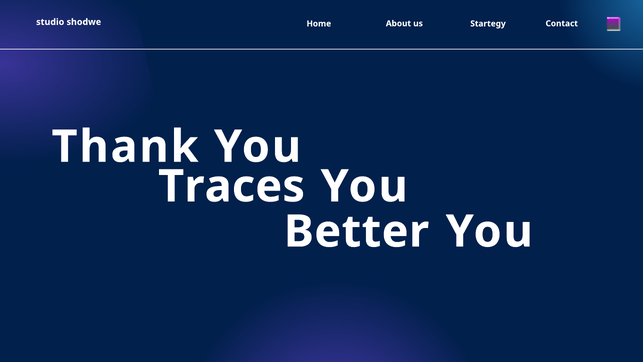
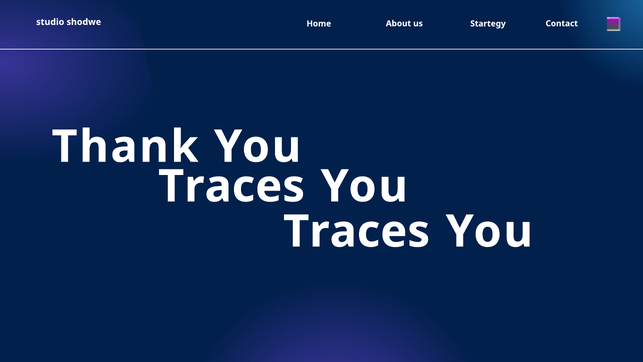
Better: Better -> Traces (357, 232)
